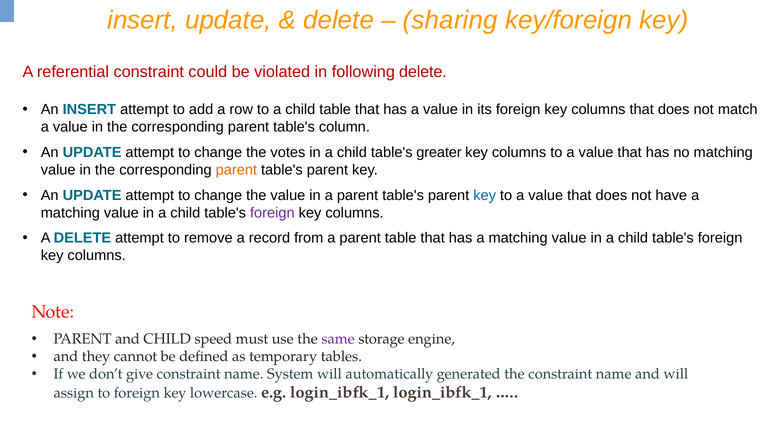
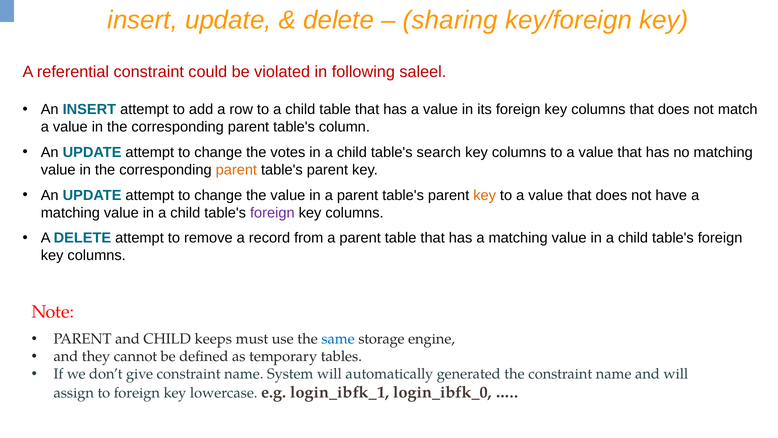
following delete: delete -> saleel (423, 72)
greater: greater -> search (439, 152)
key colour: blue -> orange (485, 195)
speed: speed -> keeps (213, 339)
same colour: purple -> blue (338, 339)
login_ibfk_1 login_ibfk_1: login_ibfk_1 -> login_ibfk_0 (443, 392)
